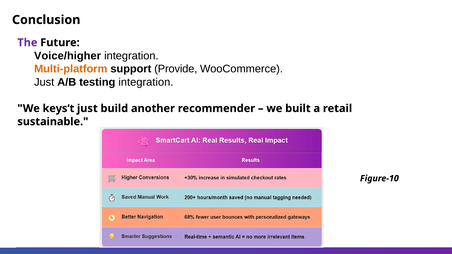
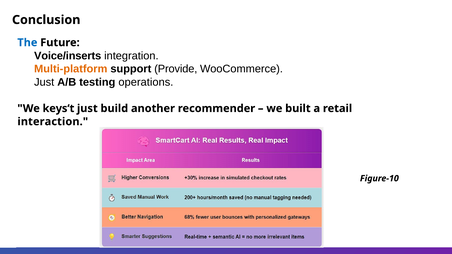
The colour: purple -> blue (27, 43)
Voice/higher: Voice/higher -> Voice/inserts (68, 56)
testing integration: integration -> operations (146, 82)
sustainable: sustainable -> interaction (53, 122)
